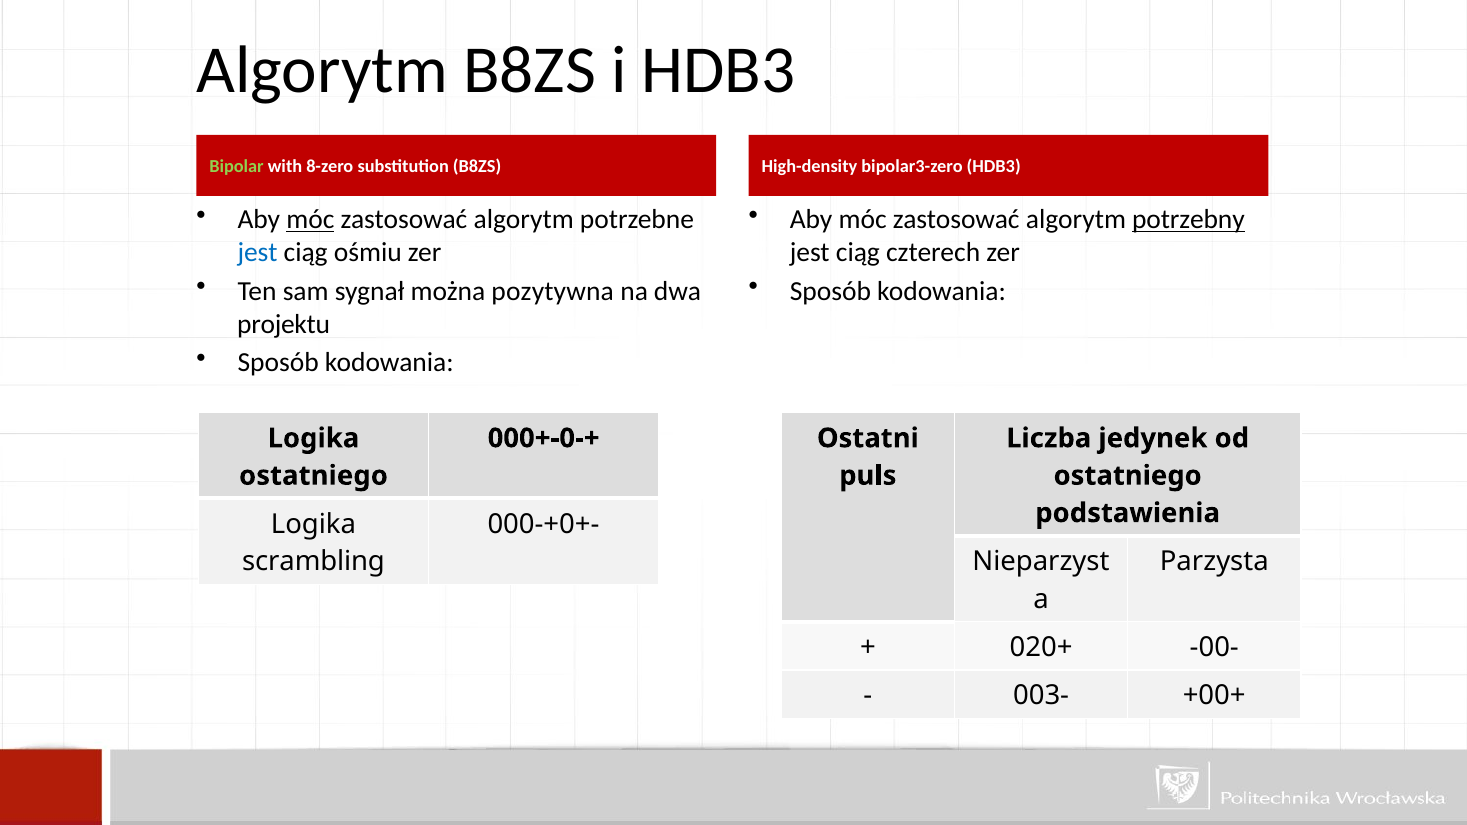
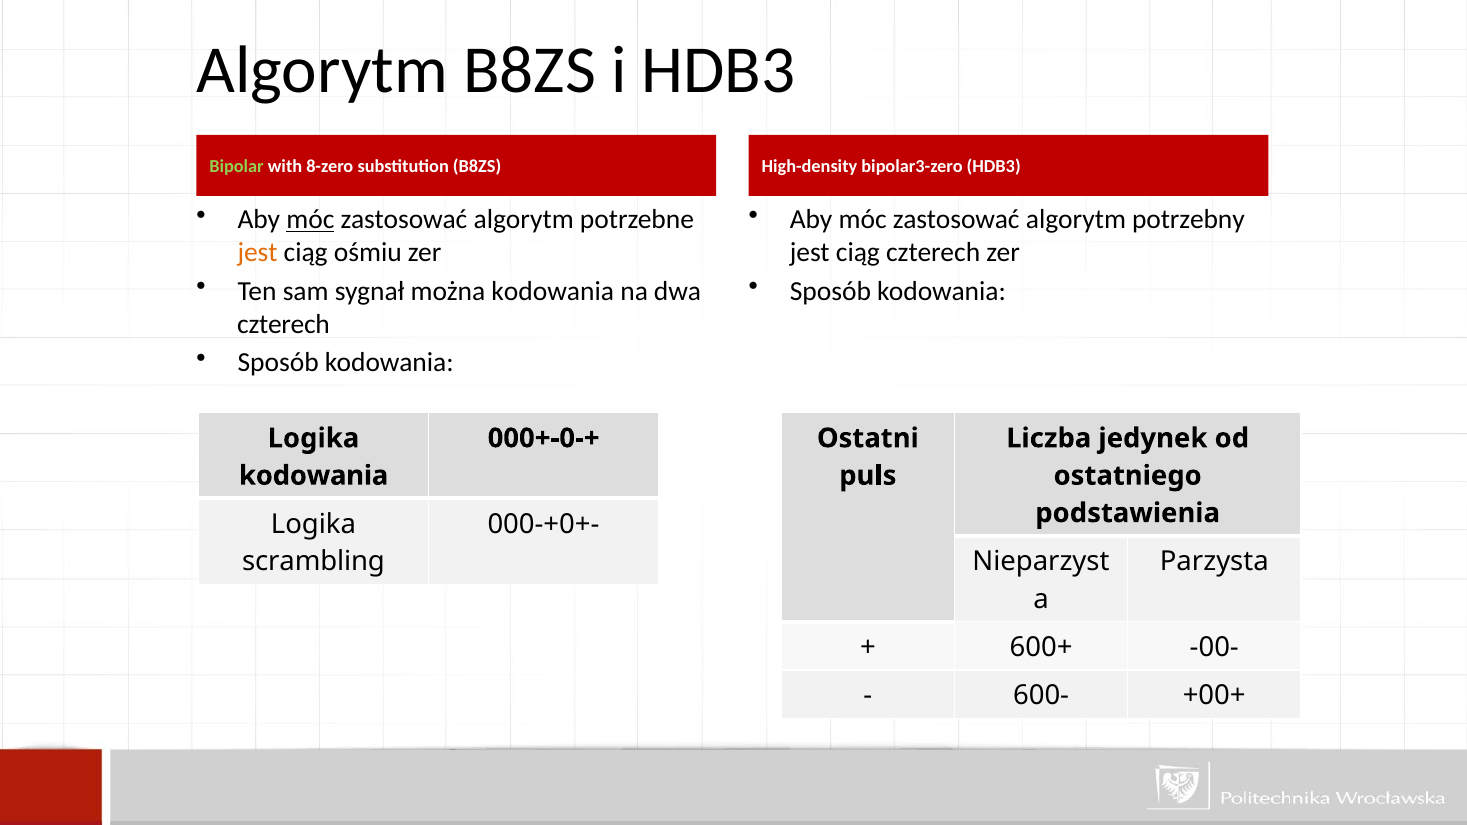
potrzebny underline: present -> none (1188, 220)
jest colour: blue -> orange (258, 253)
można pozytywna: pozytywna -> kodowania (553, 291)
projektu: projektu -> czterech (284, 324)
ostatniego: ostatniego -> kodowania (314, 476)
020+: 020+ -> 600+ (1041, 648)
003-: 003- -> 600- (1041, 696)
